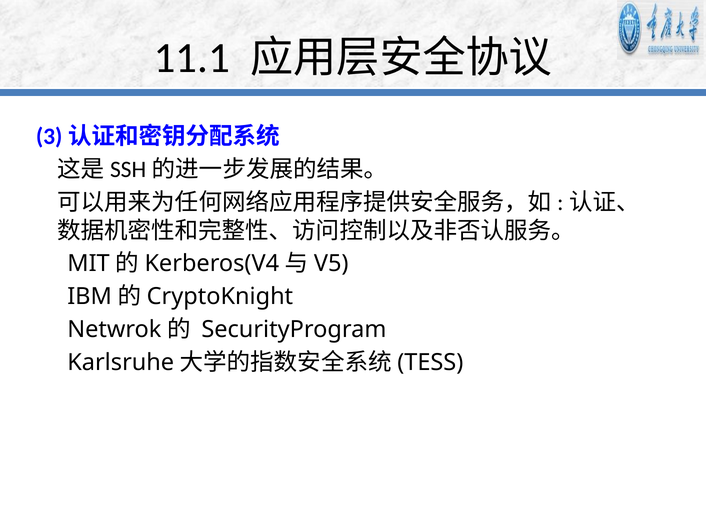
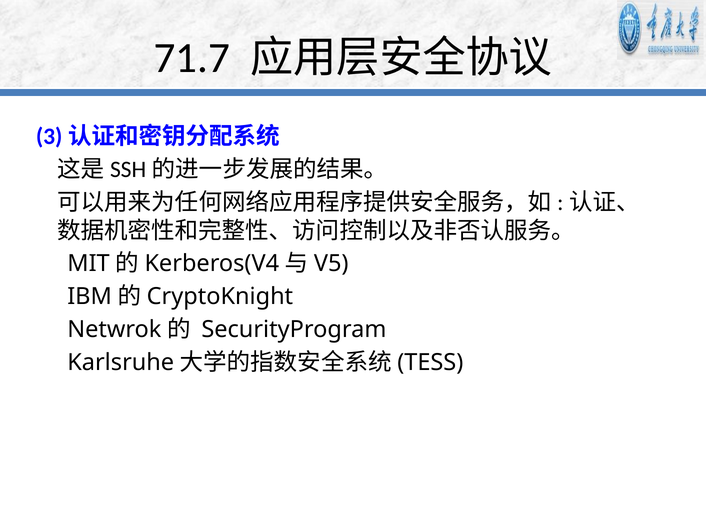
11.1: 11.1 -> 71.7 (192, 58)
